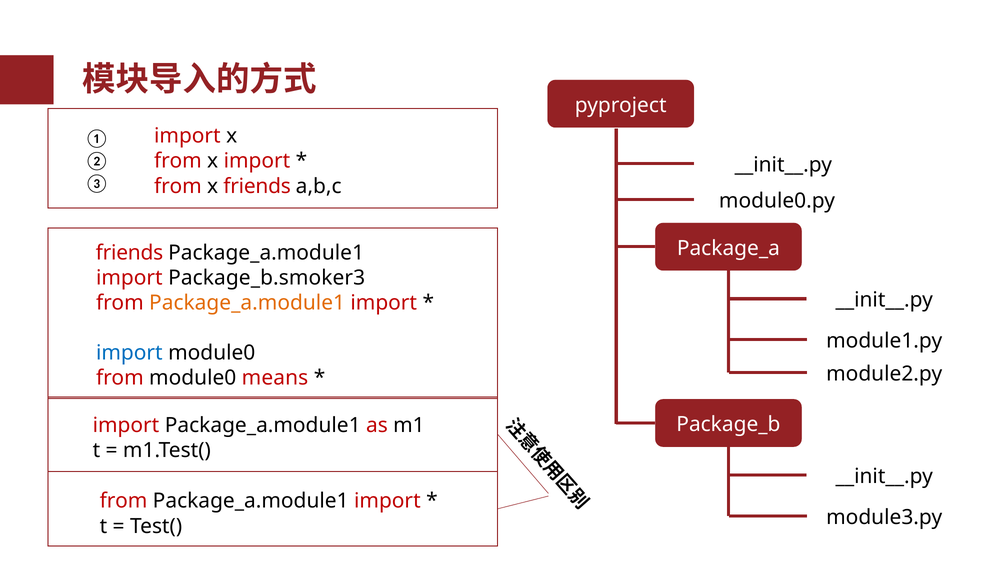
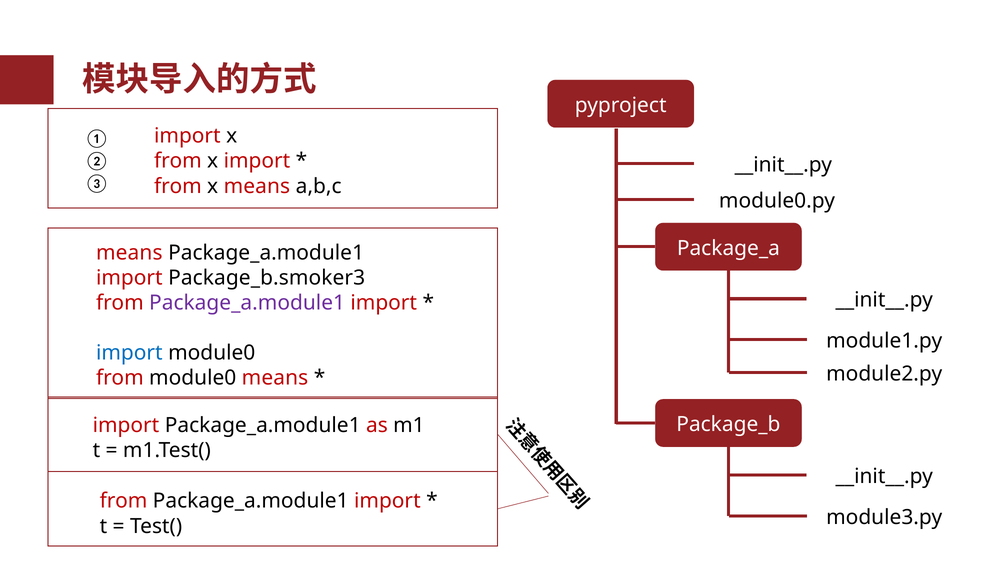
x friends: friends -> means (257, 186)
friends: friends -> means (129, 253)
Package_a.module1 colour: orange -> purple (247, 303)
